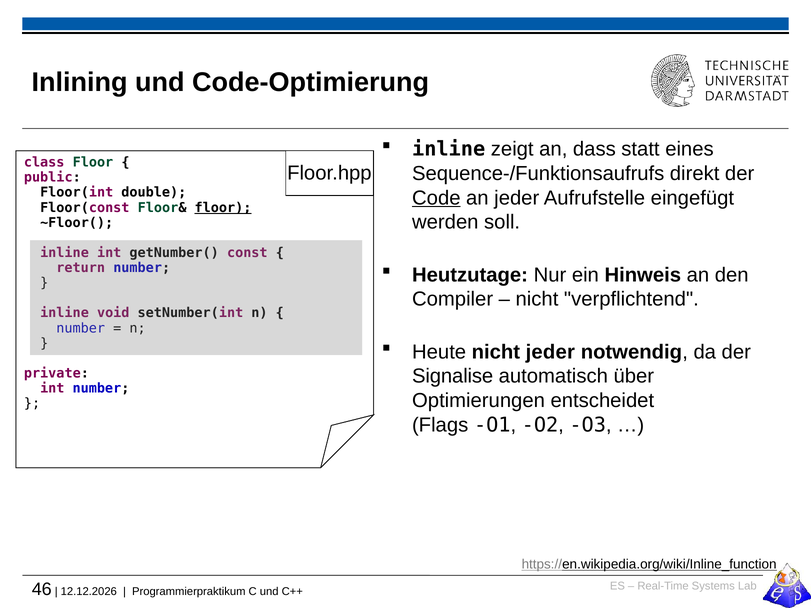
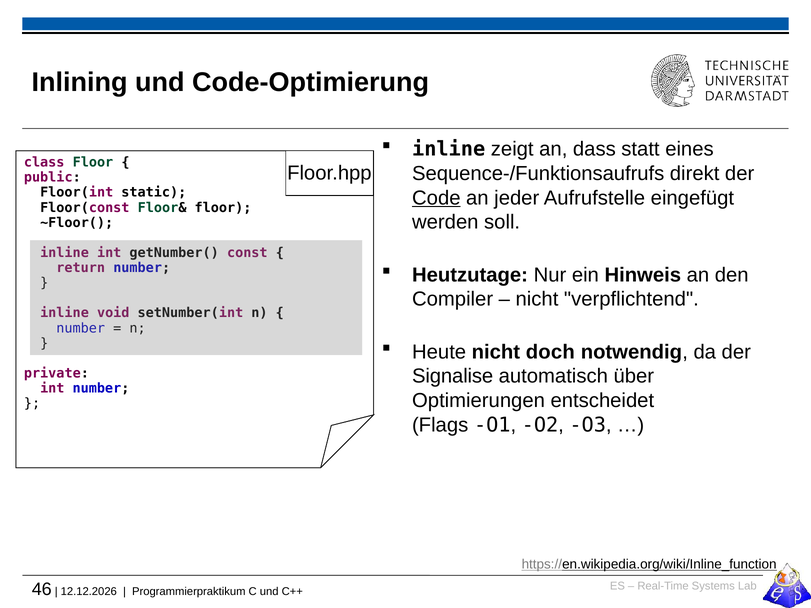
double: double -> static (154, 193)
floor underline: present -> none (223, 208)
nicht jeder: jeder -> doch (550, 352)
